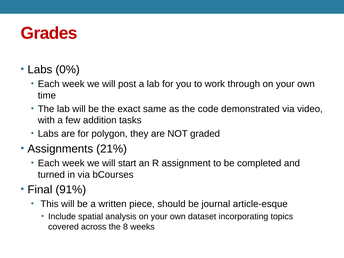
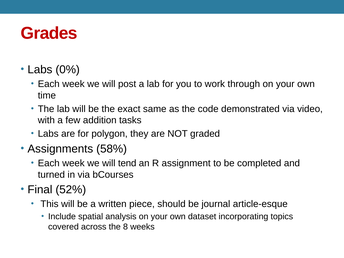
21%: 21% -> 58% (112, 149)
start: start -> tend (127, 163)
91%: 91% -> 52% (71, 190)
